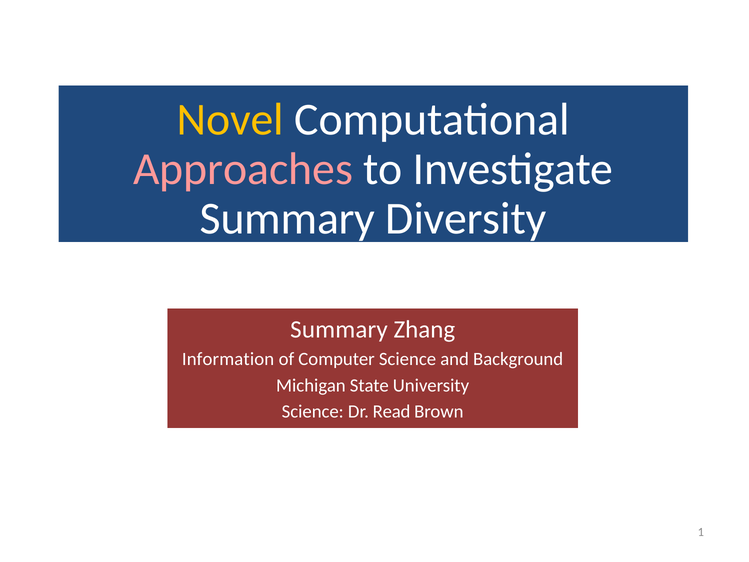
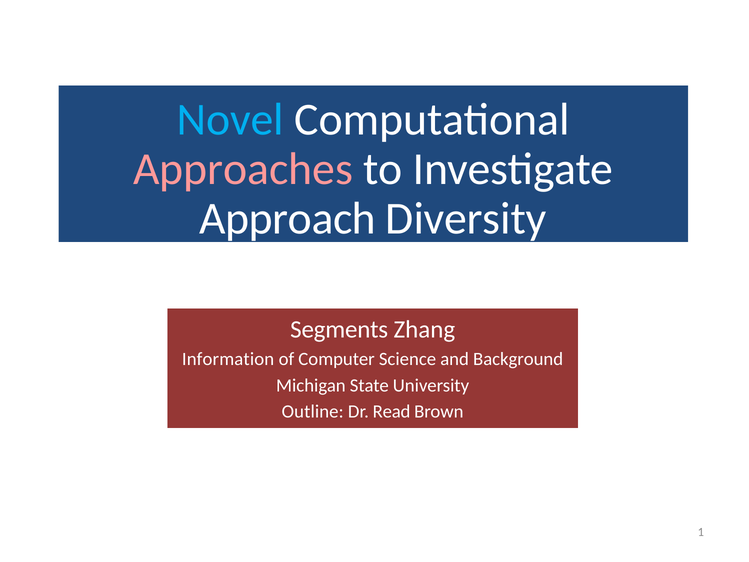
Novel colour: yellow -> light blue (230, 120)
Summary: Summary -> Approach (288, 219)
Summary: Summary -> Segments (339, 329)
Science: Science -> Outline (313, 411)
